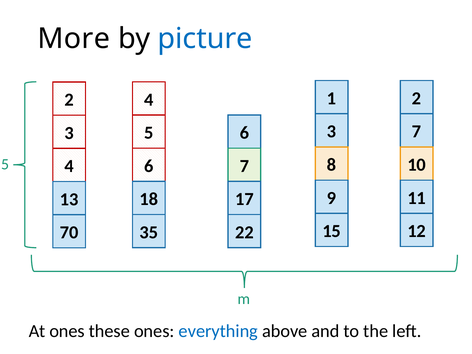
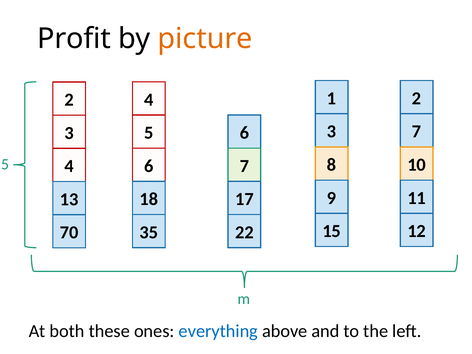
More: More -> Profit (74, 39)
picture colour: blue -> orange (205, 39)
At ones: ones -> both (67, 331)
